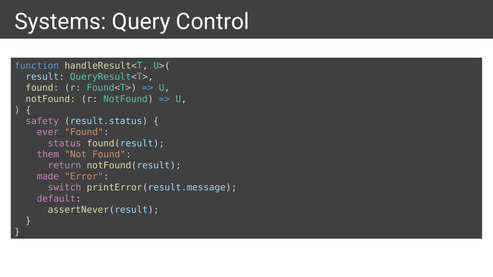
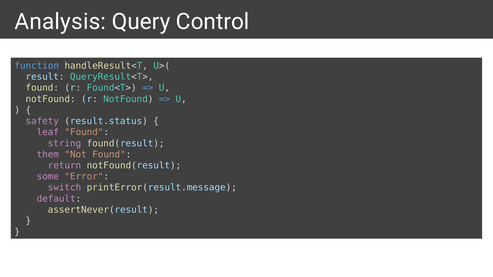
Systems: Systems -> Analysis (60, 22)
ever: ever -> leaf (48, 132)
status: status -> string (64, 143)
made: made -> some (48, 177)
